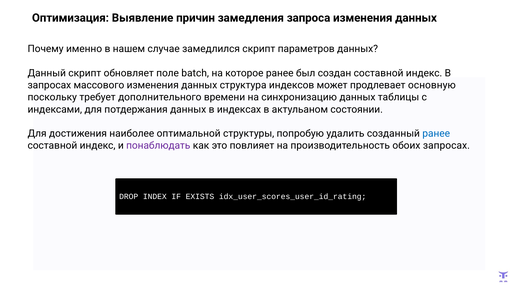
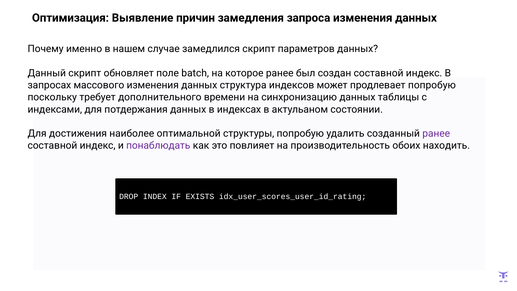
продлевает основную: основную -> попробую (432, 85)
ранее colour: blue -> purple (436, 133)
обоих запросах: запросах -> находить (446, 145)
